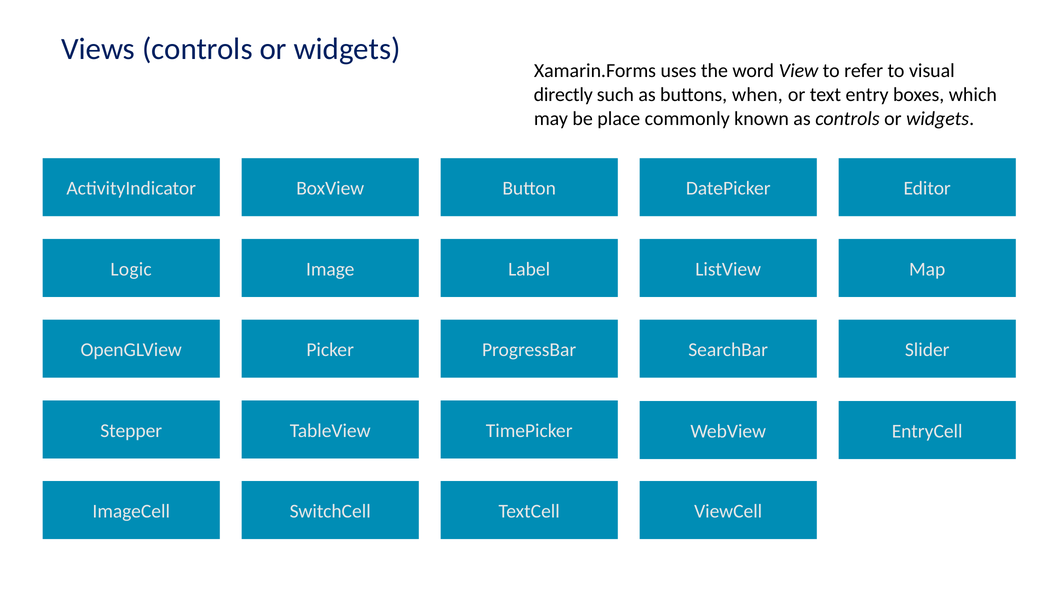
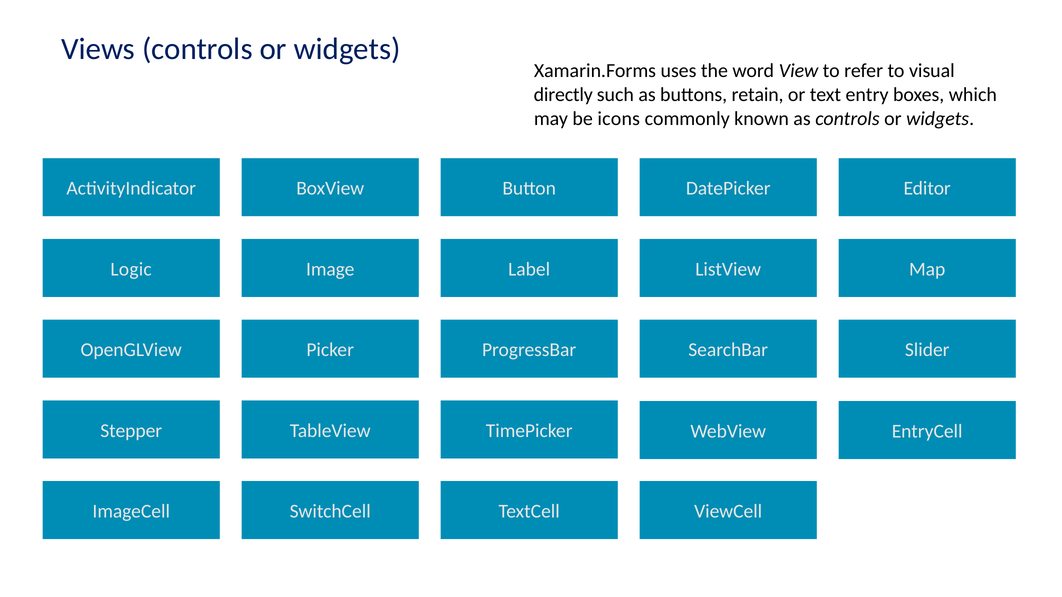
when: when -> retain (758, 95)
place: place -> icons (619, 119)
